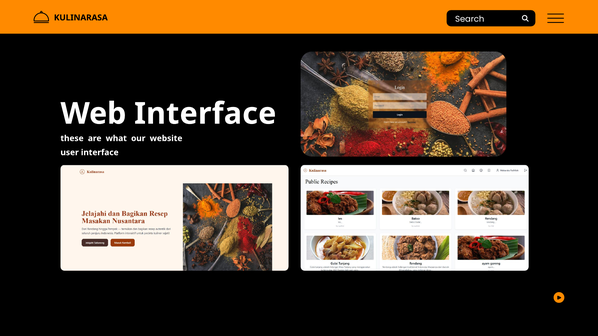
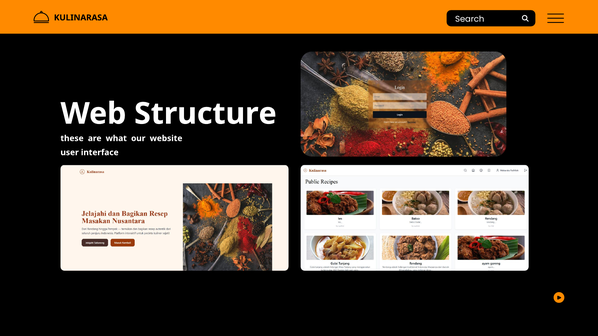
Web Interface: Interface -> Structure (205, 114)
